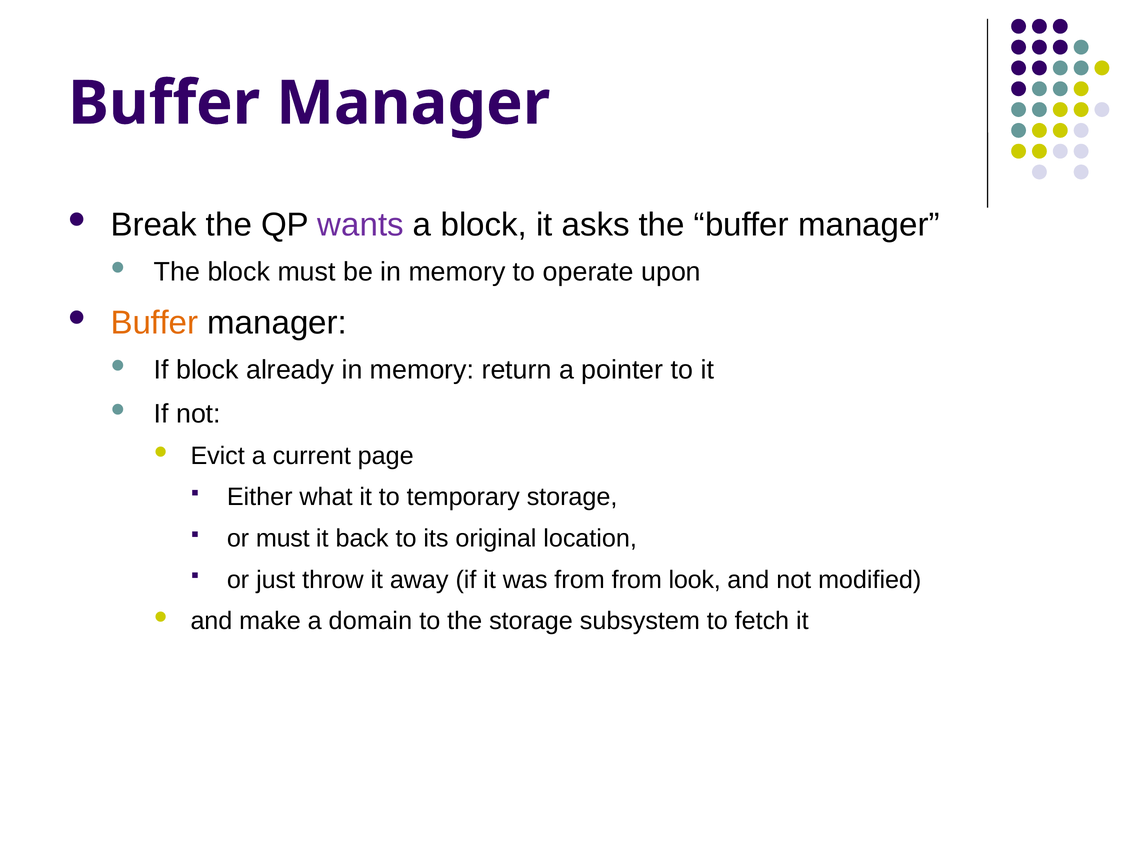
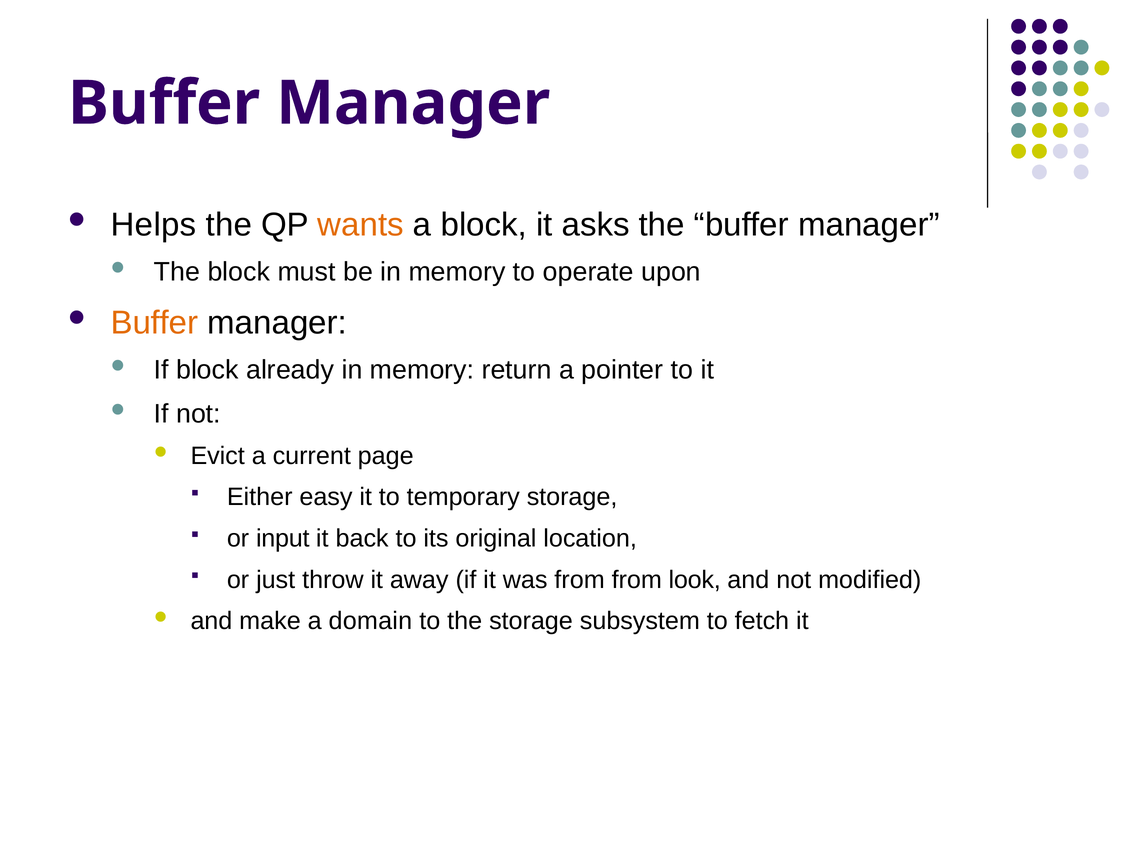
Break: Break -> Helps (154, 225)
wants colour: purple -> orange (361, 225)
what: what -> easy (326, 497)
or must: must -> input (283, 539)
